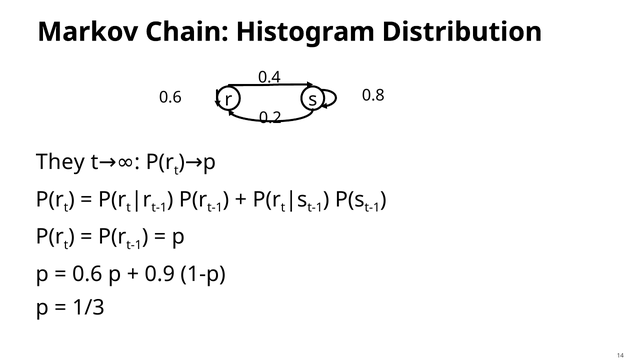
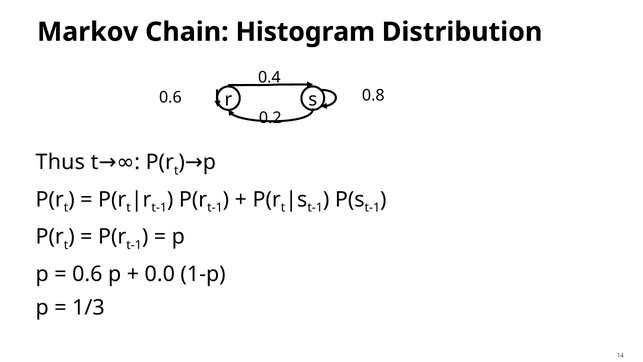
They: They -> Thus (60, 162)
0.9: 0.9 -> 0.0 (160, 274)
